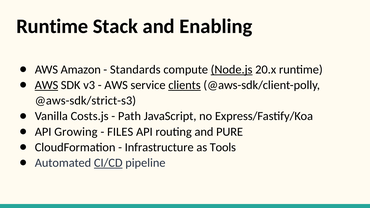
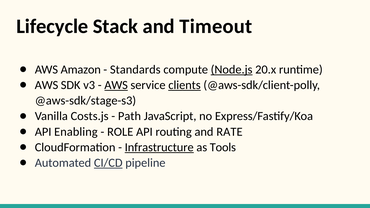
Runtime: Runtime -> Lifecycle (52, 26)
Enabling: Enabling -> Timeout (216, 26)
AWS underline: present -> none (46, 85)
AWS underline: none -> present (116, 85)
@aws-sdk/strict-s3: @aws-sdk/strict-s3 -> @aws-sdk/stage-s3 (85, 101)
Growing: Growing -> Enabling (76, 132)
FILES: FILES -> ROLE (120, 132)
PURE: PURE -> RATE (230, 132)
Infrastructure underline: none -> present (159, 147)
